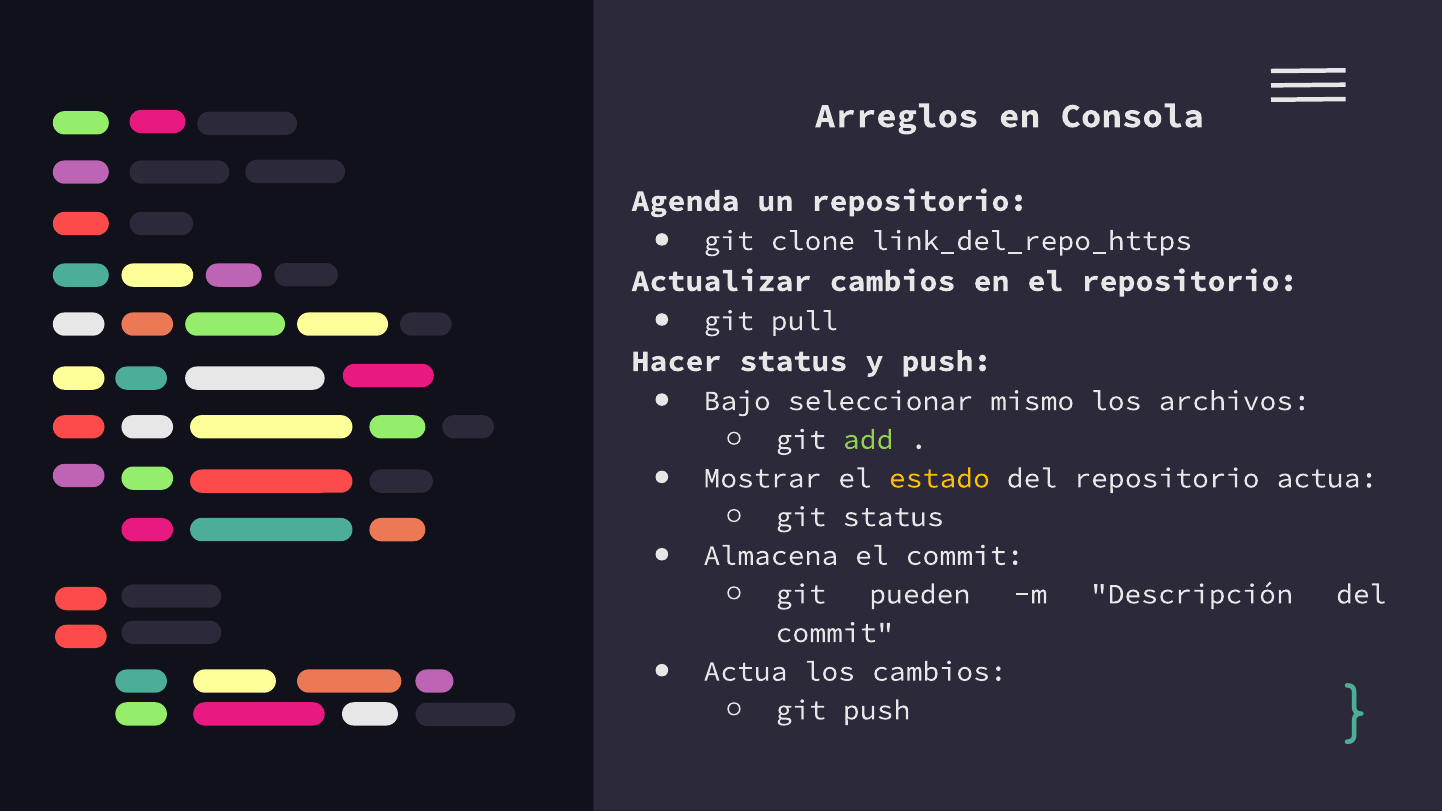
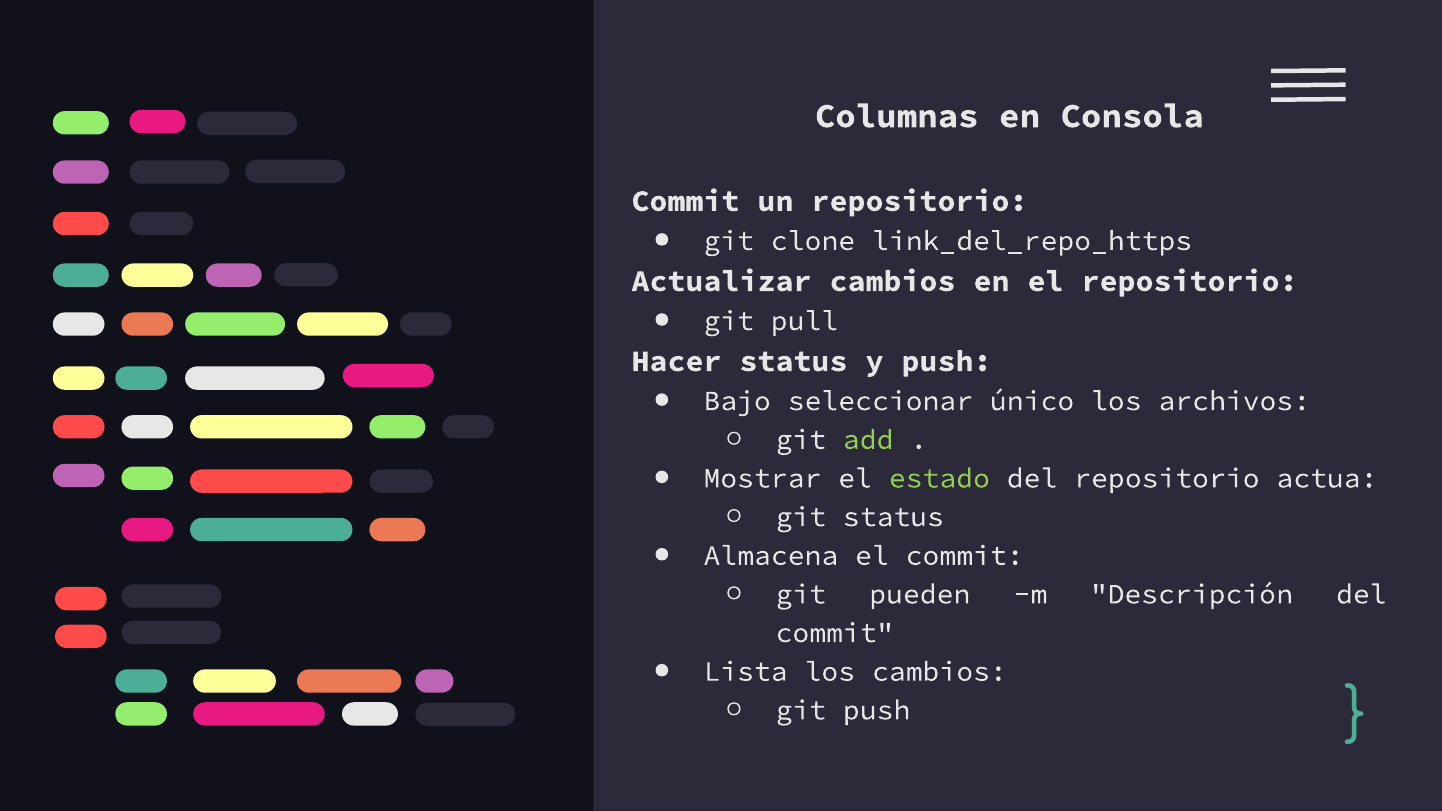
Arreglos: Arreglos -> Columnas (897, 116)
Agenda: Agenda -> Commit (685, 201)
mismo: mismo -> único (1032, 401)
estado colour: yellow -> light green (939, 478)
Actua: Actua -> Lista (746, 672)
